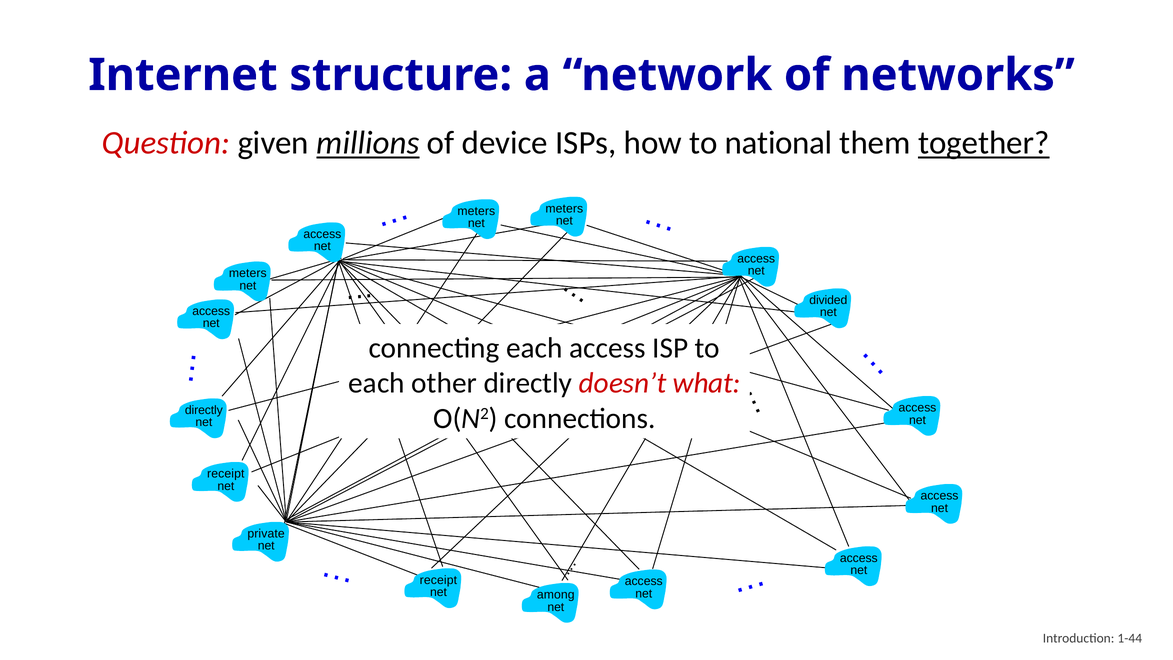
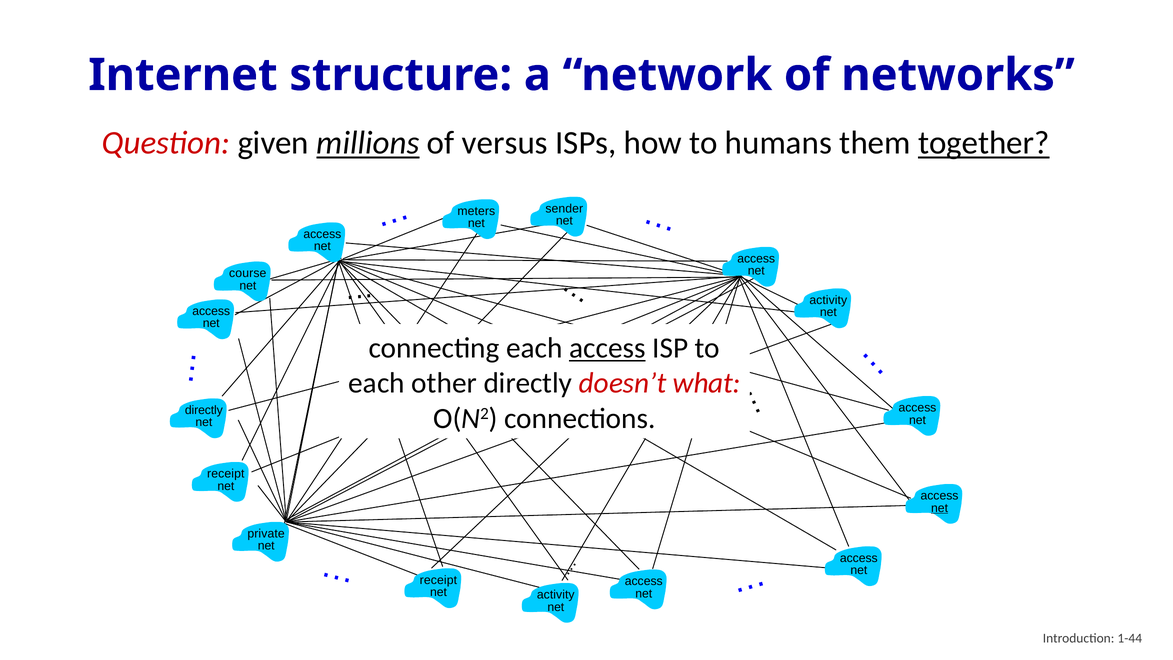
device: device -> versus (505, 143)
national: national -> humans (778, 143)
meters: meters -> sender (564, 208)
meters: meters -> course (248, 273)
divided: divided -> activity (828, 300)
access underline: none -> present (607, 348)
net underline: none -> present (940, 508)
among: among -> activity (556, 595)
